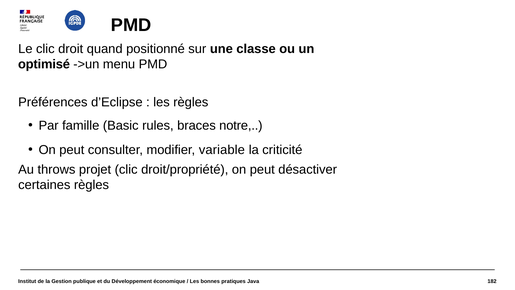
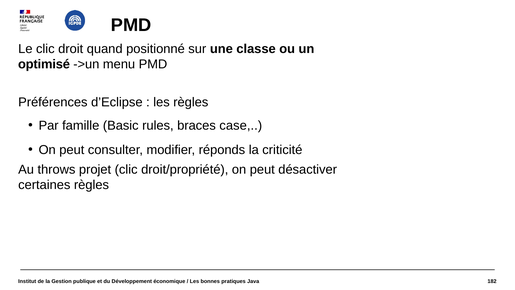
notre: notre -> case (241, 126)
variable: variable -> réponds (222, 150)
